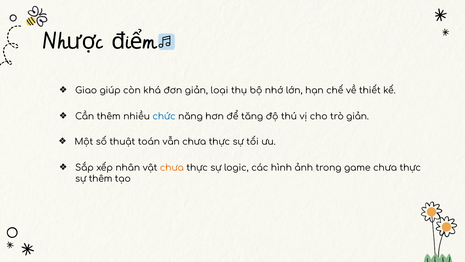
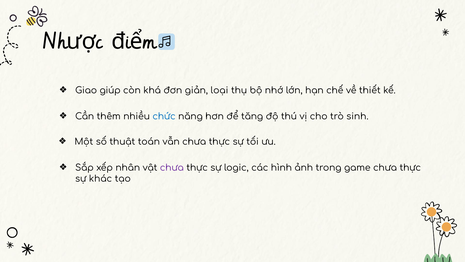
trò giản: giản -> sinh (357, 116)
chưa colour: orange -> purple (172, 168)
sự thêm: thêm -> khác (100, 178)
